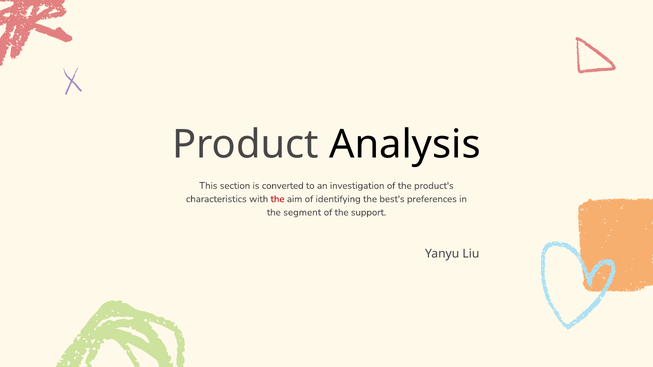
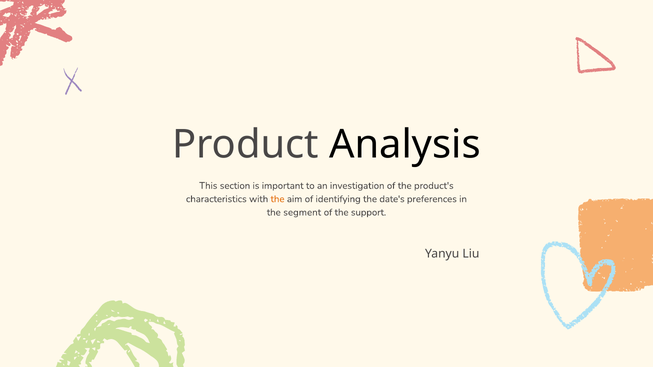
converted: converted -> important (283, 186)
the colour: red -> orange (278, 199)
best's: best's -> date's (392, 199)
